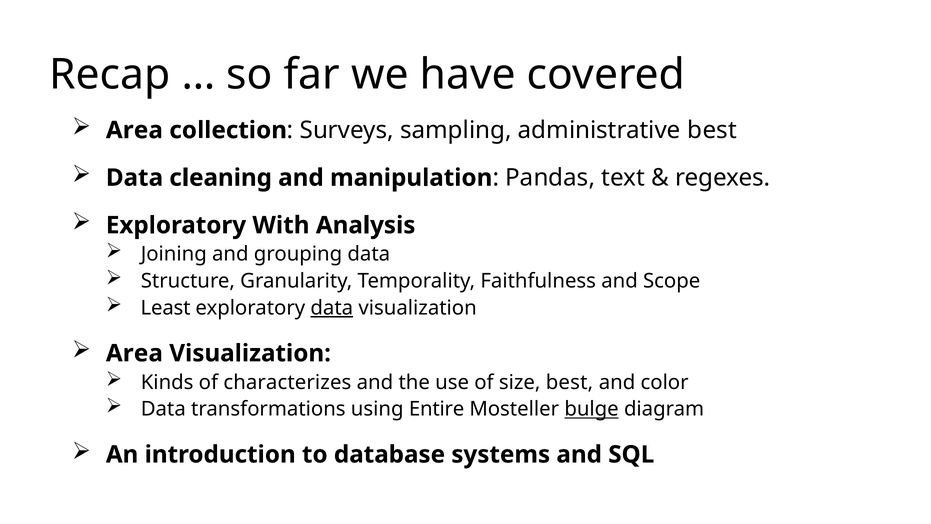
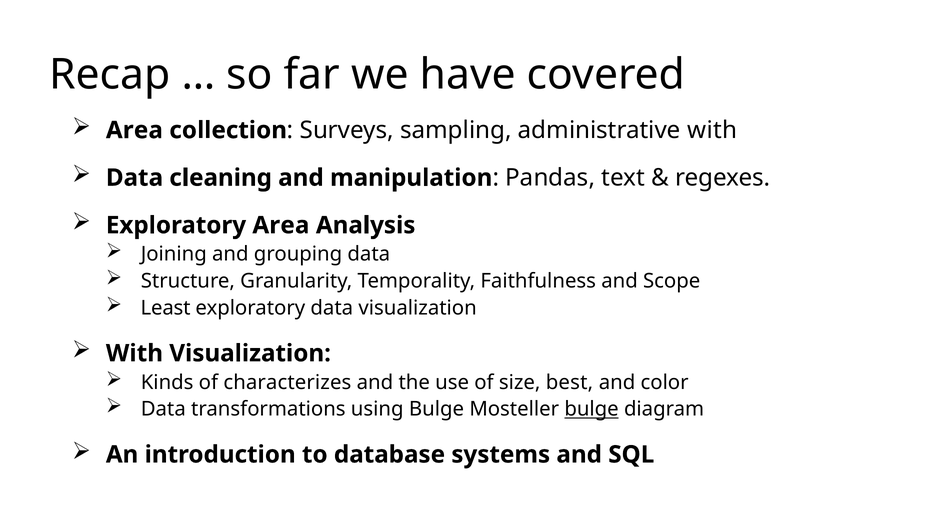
administrative best: best -> with (712, 130)
Exploratory With: With -> Area (281, 225)
data underline: present -> none (332, 308)
Area: Area -> With (134, 353)
using Entire: Entire -> Bulge (436, 409)
